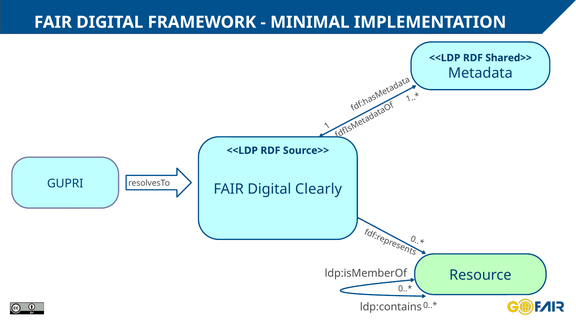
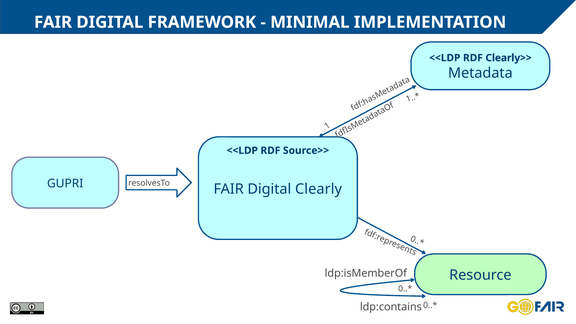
Shared>>: Shared>> -> Clearly>> (509, 58)
